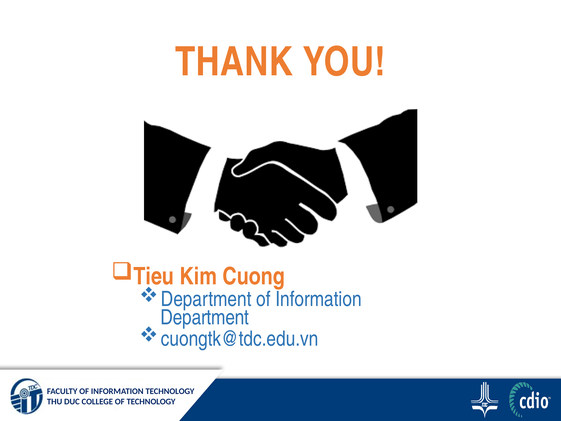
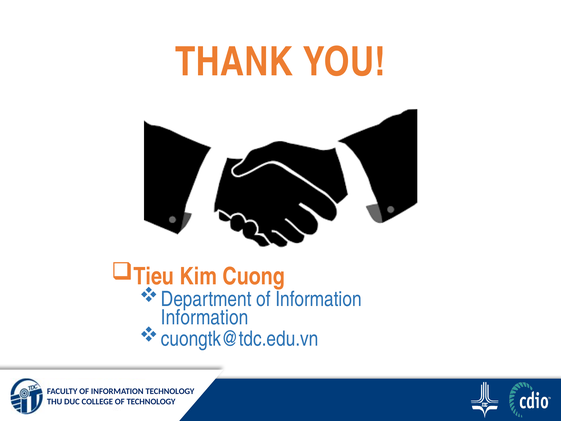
Department: Department -> Information (205, 317)
